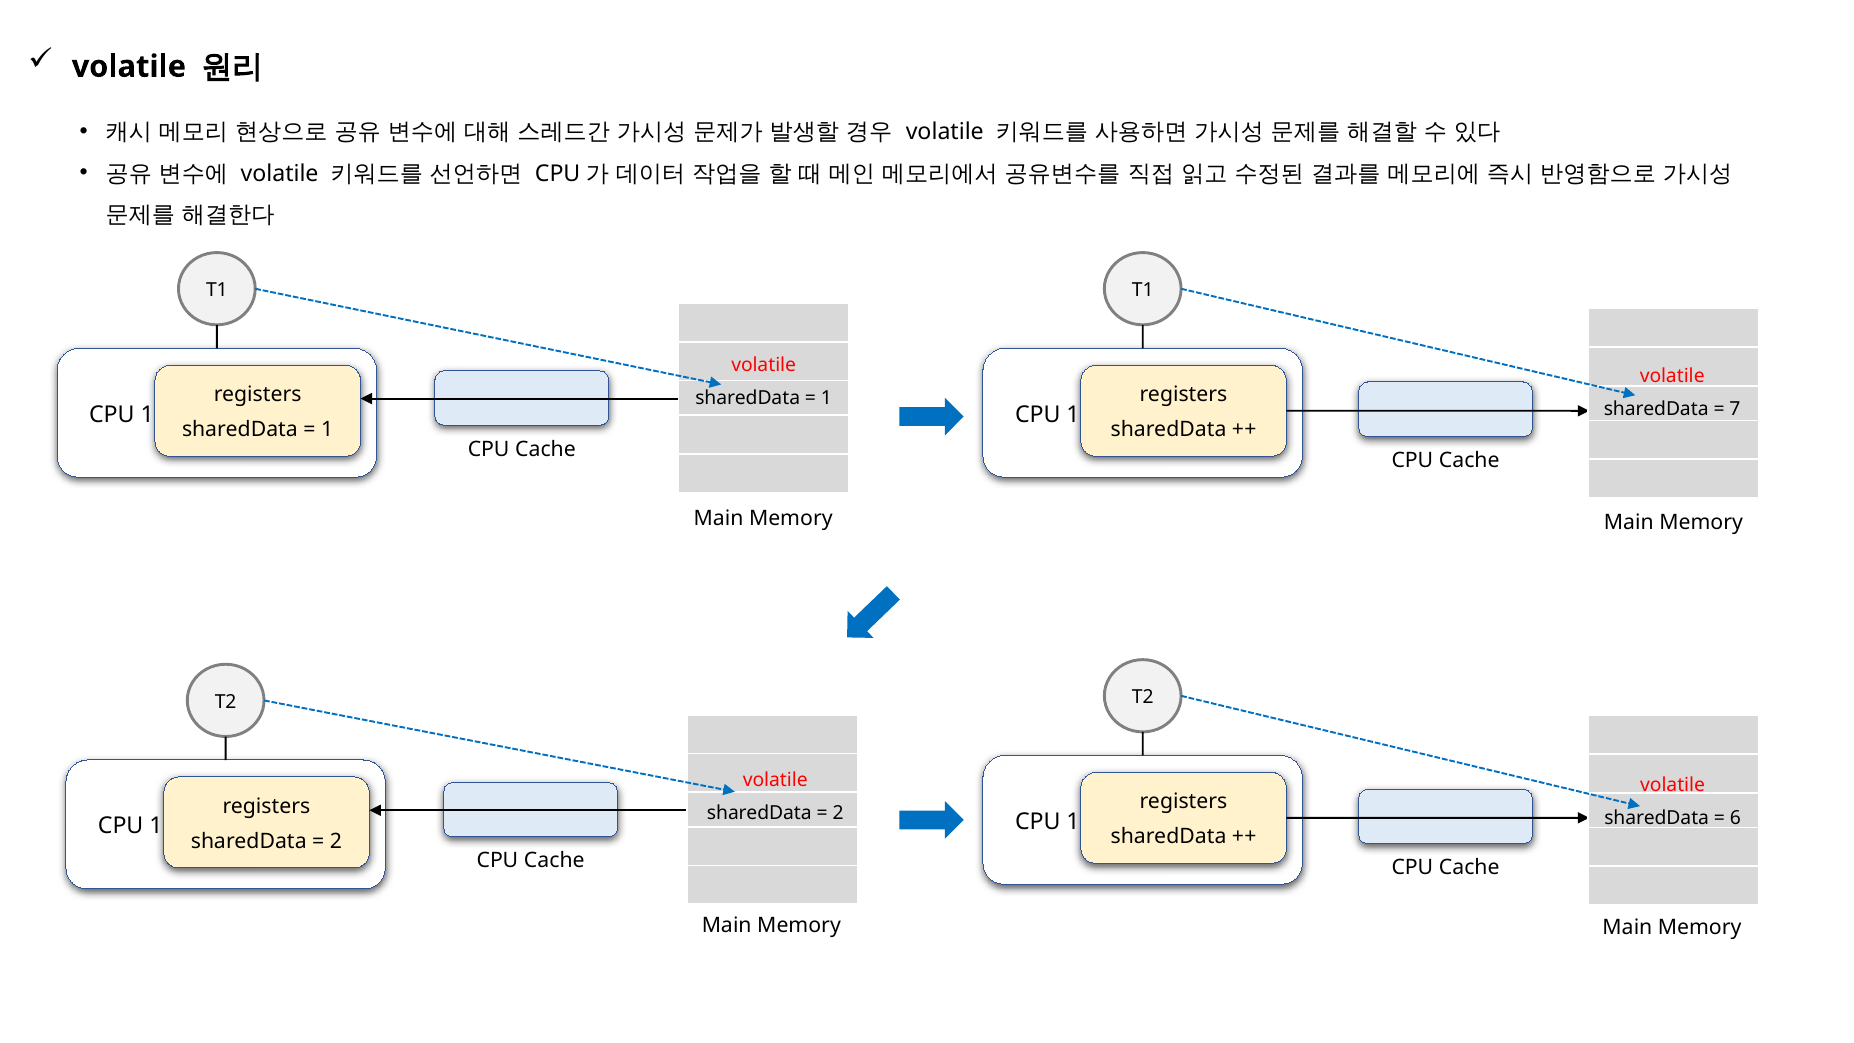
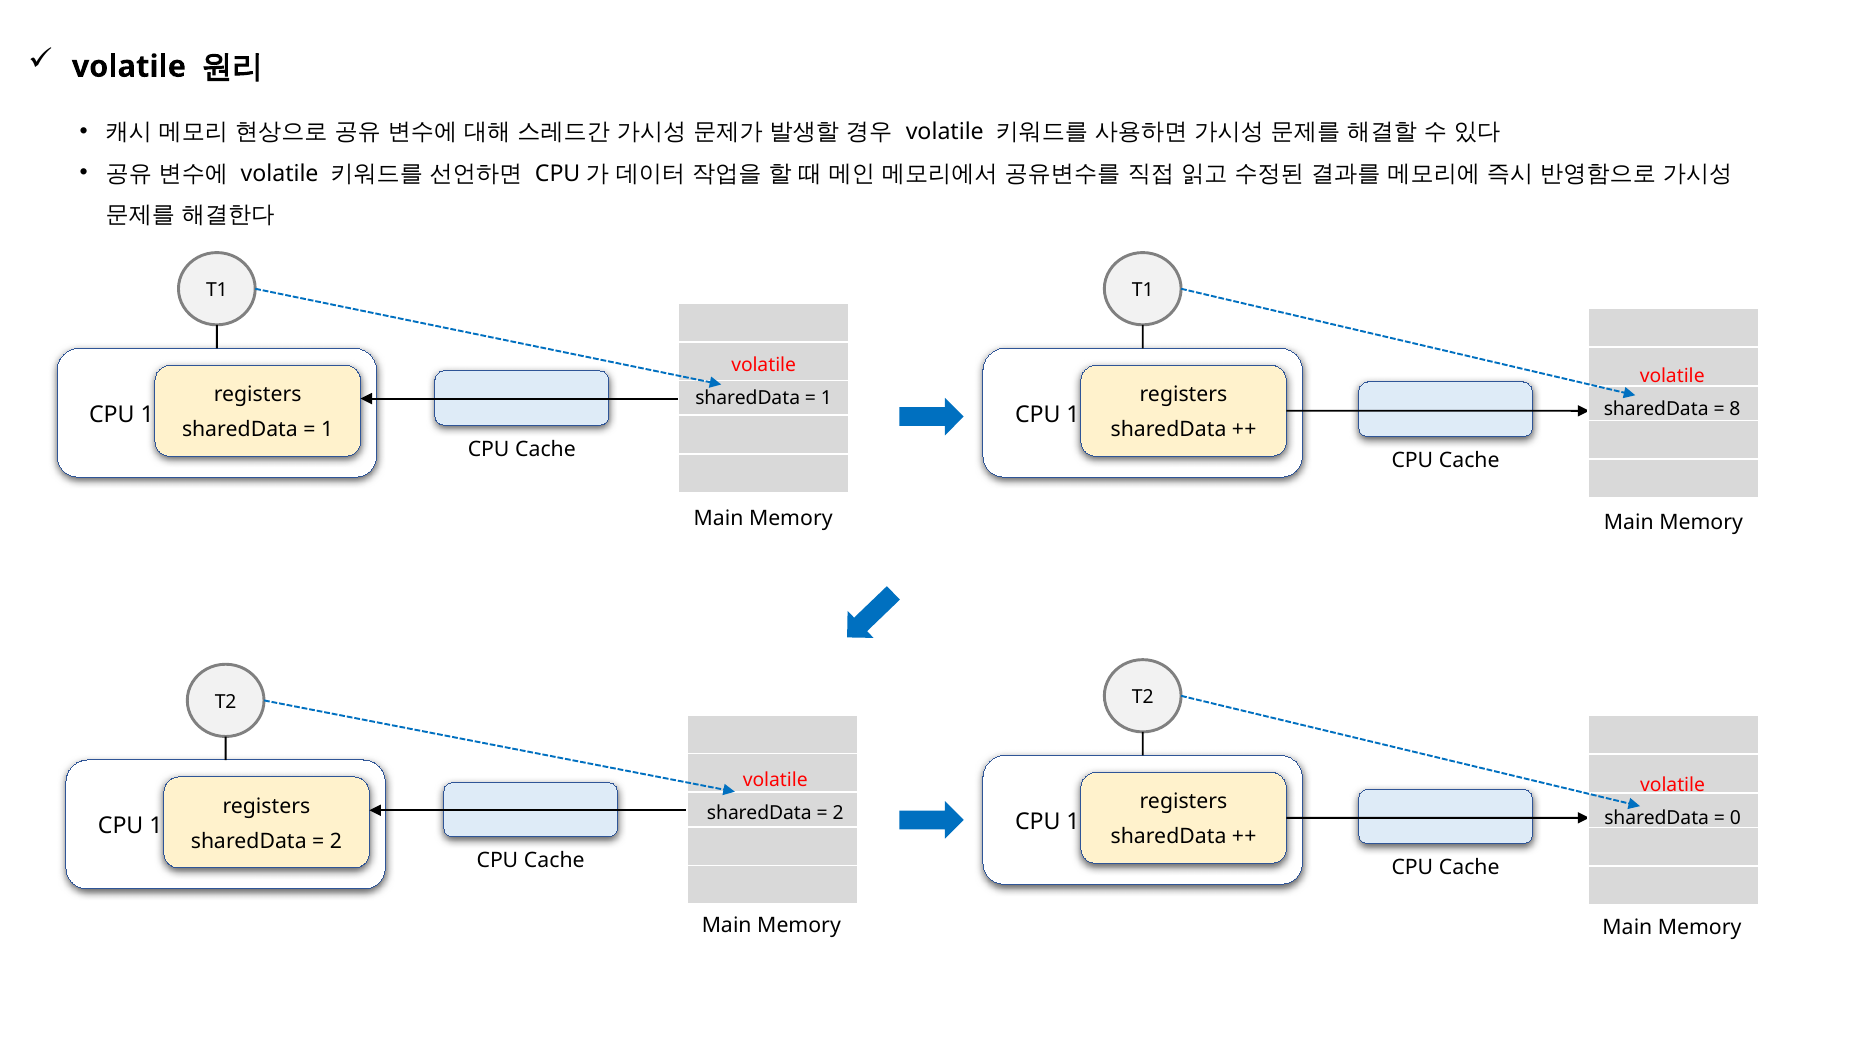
7: 7 -> 8 (1735, 409)
6: 6 -> 0 (1735, 818)
